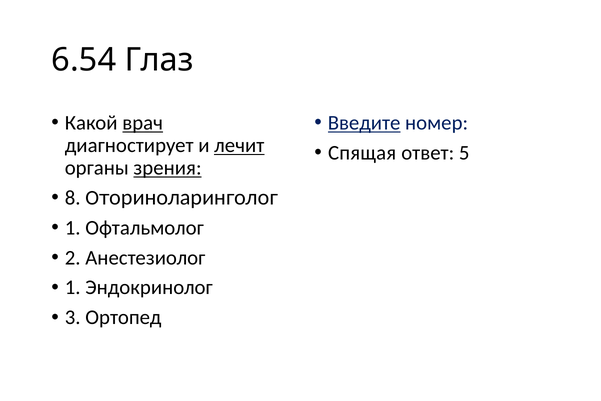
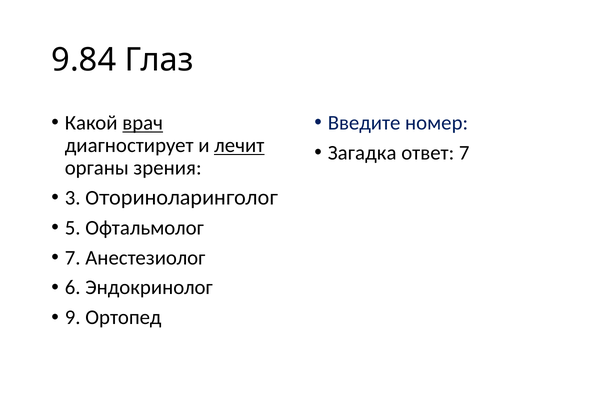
6.54: 6.54 -> 9.84 (84, 60)
Введите underline: present -> none (364, 123)
Спящая: Спящая -> Загадка (362, 153)
ответ 5: 5 -> 7 (464, 153)
зрения underline: present -> none (168, 168)
8: 8 -> 3 (73, 198)
1: 1 -> 5 (73, 228)
2: 2 -> 7 (73, 257)
1: 1 -> 6 (73, 287)
3: 3 -> 9 (73, 317)
